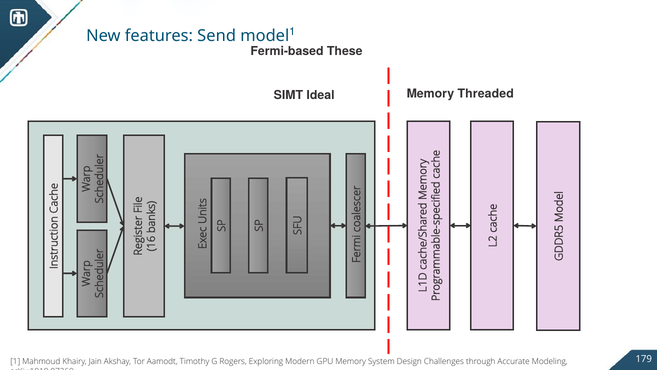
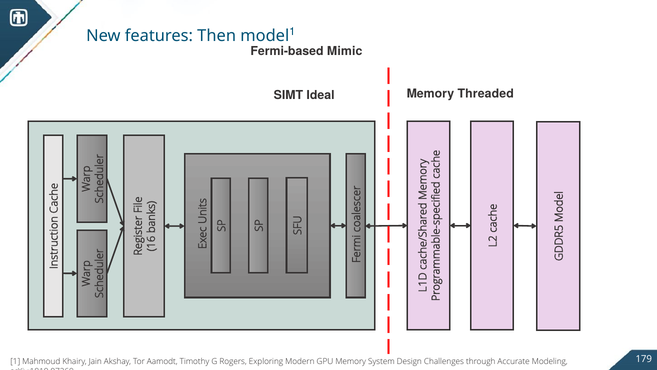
Send: Send -> Then (217, 36)
These: These -> Mimic (345, 51)
